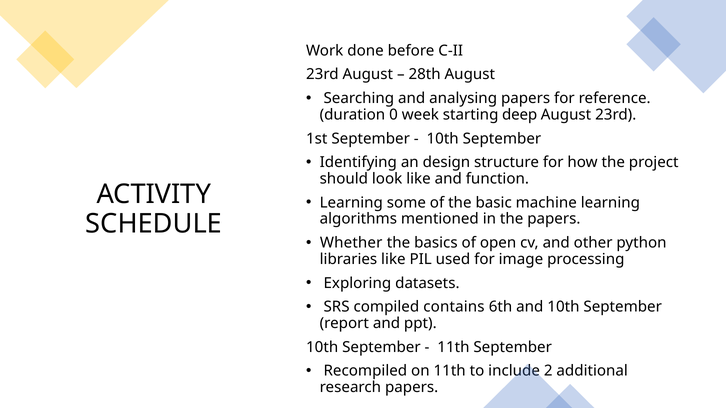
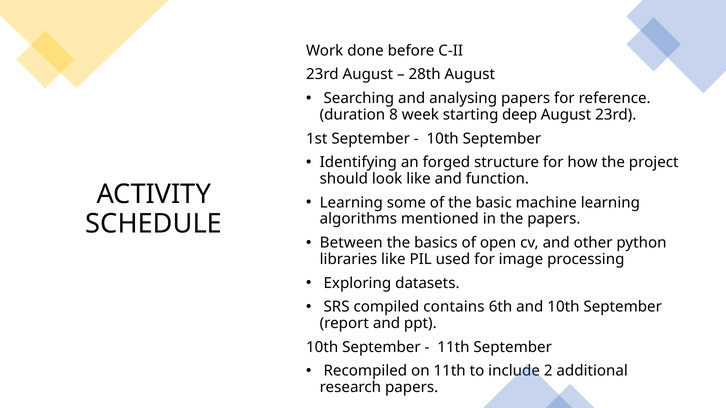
0: 0 -> 8 (394, 115)
design: design -> forged (446, 163)
Whether: Whether -> Between (351, 243)
